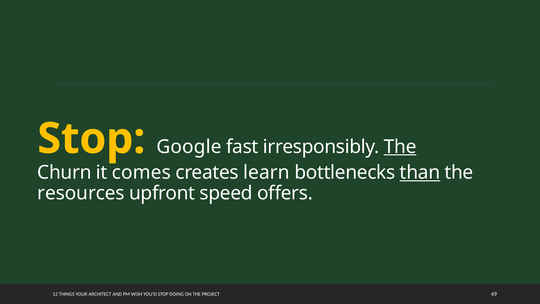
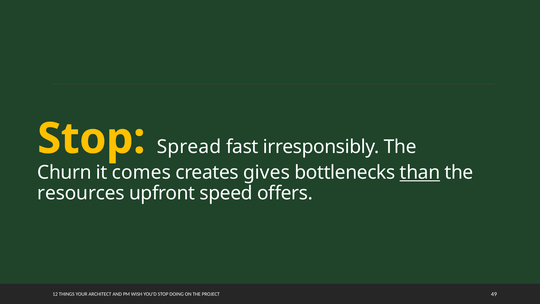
Google: Google -> Spread (189, 147)
The underline: present -> none (400, 147)
learn: learn -> gives (266, 172)
